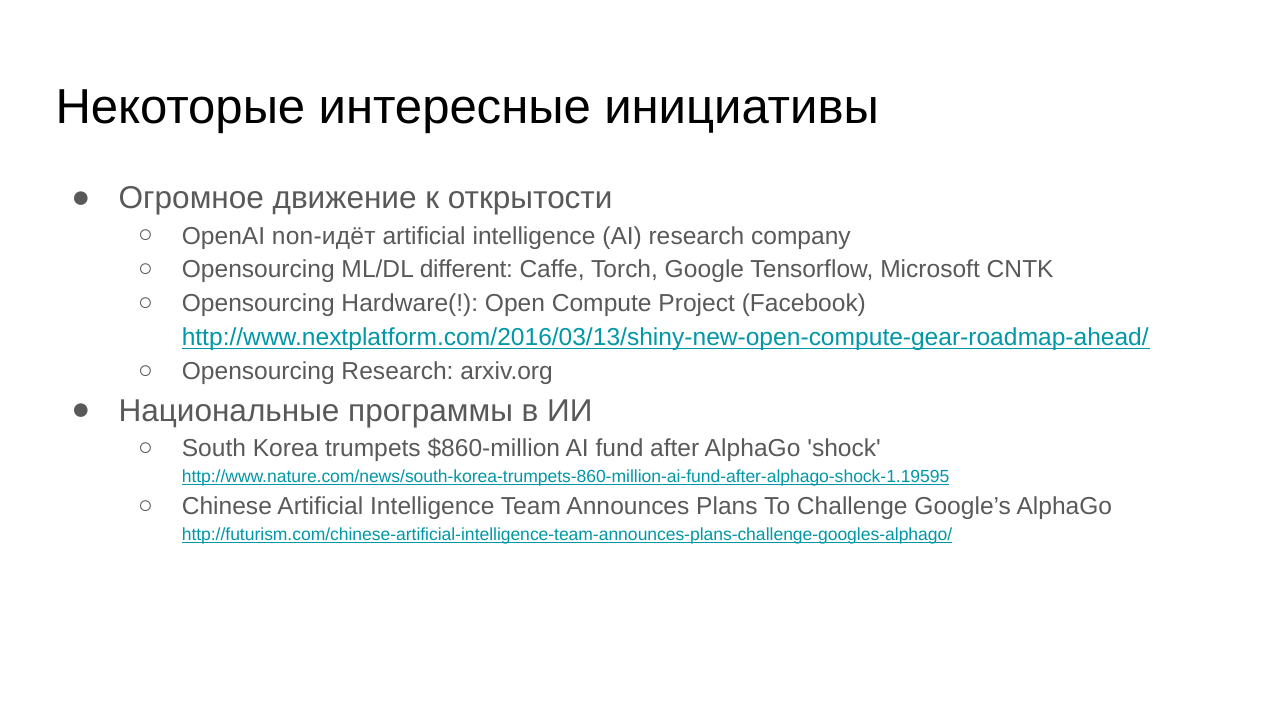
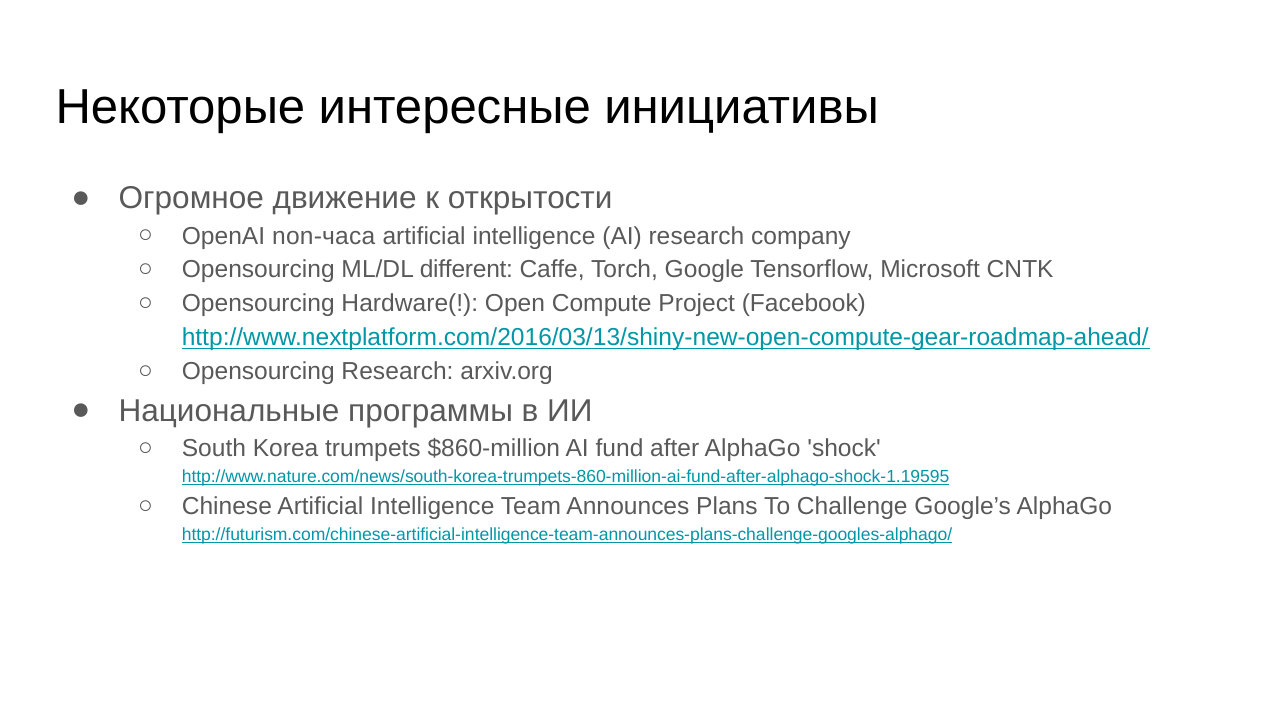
non-идёт: non-идёт -> non-часа (324, 236)
